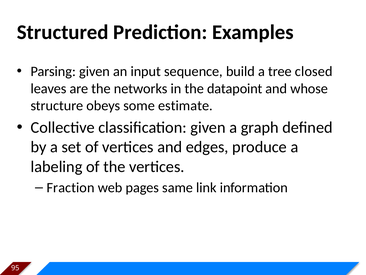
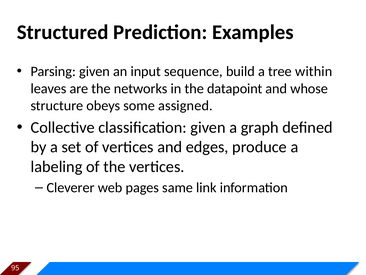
closed: closed -> within (314, 71)
estimate: estimate -> assigned (185, 106)
Fraction: Fraction -> Cleverer (71, 187)
